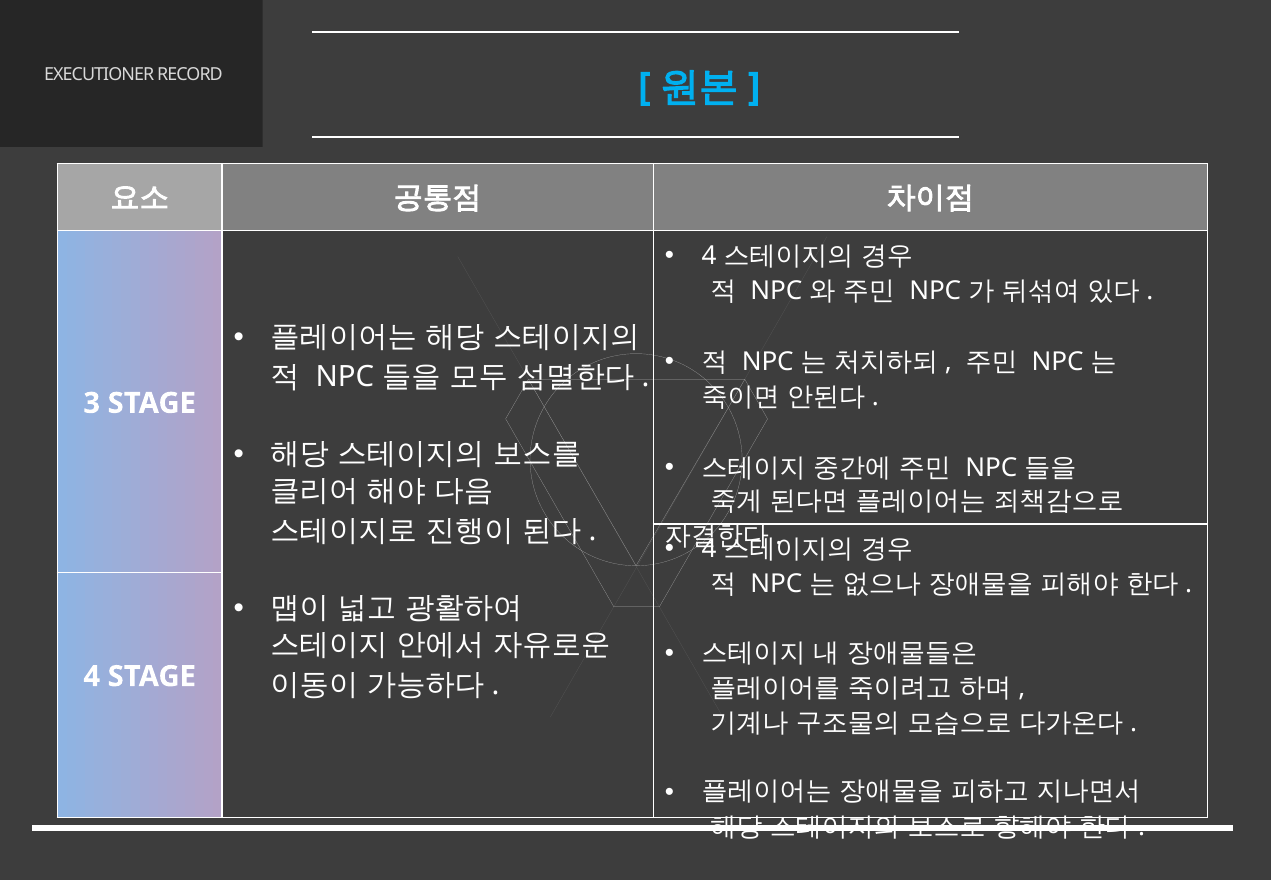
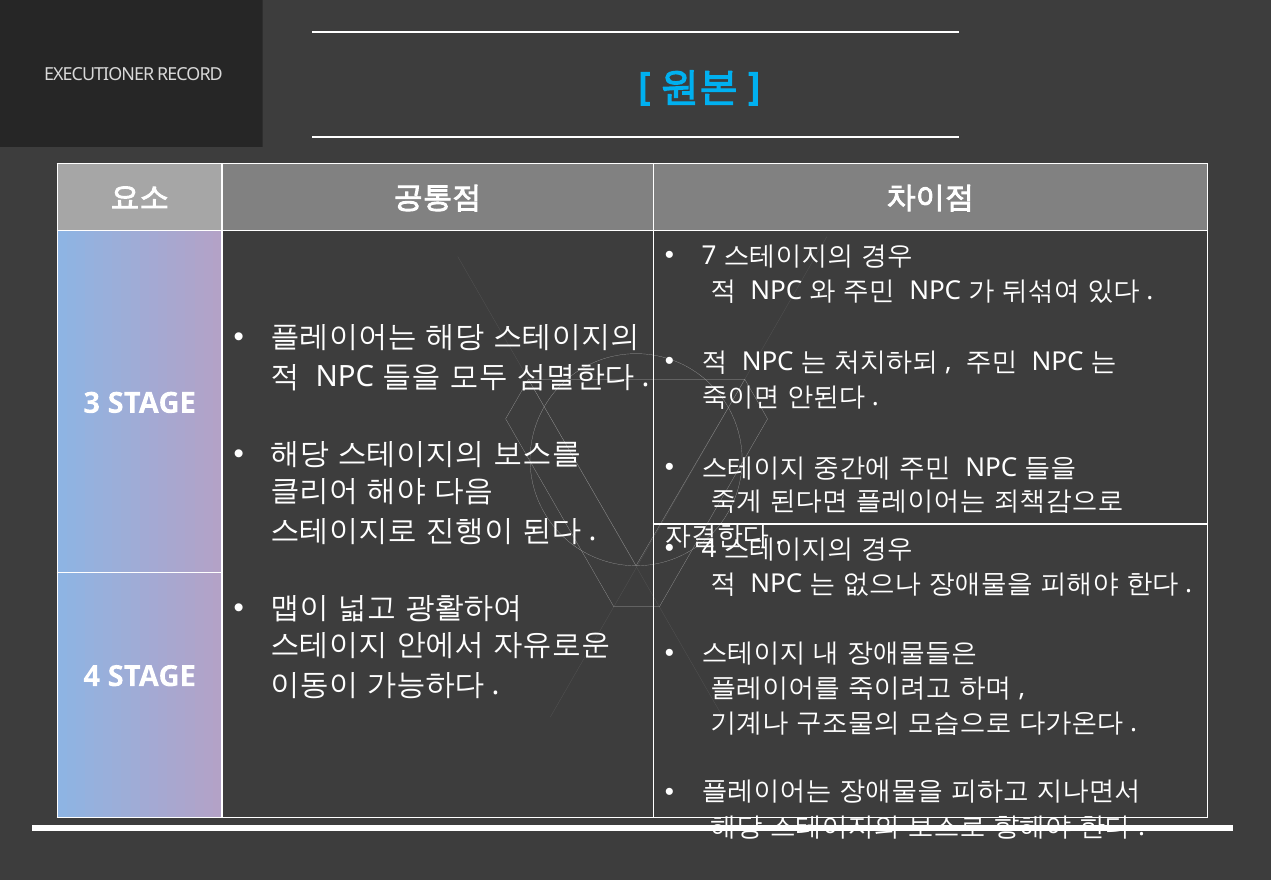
4: 4 -> 7 (709, 256)
